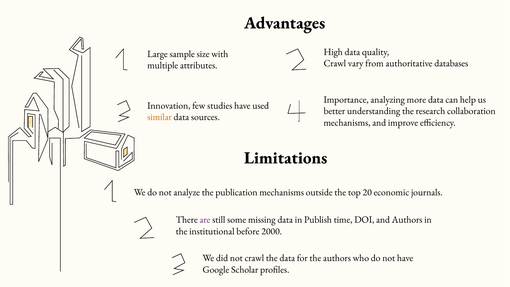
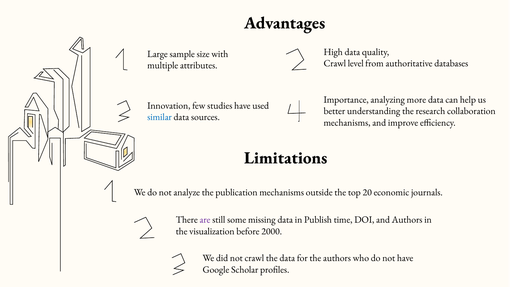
vary: vary -> level (356, 63)
similar colour: orange -> blue (160, 117)
institutional: institutional -> visualization (212, 231)
